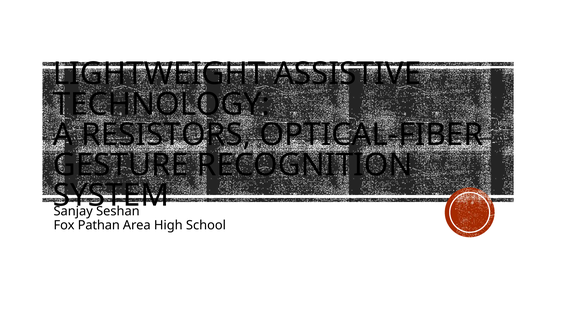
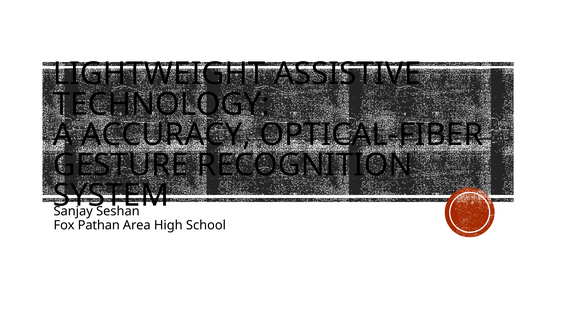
RESISTORS: RESISTORS -> ACCURACY (166, 135)
